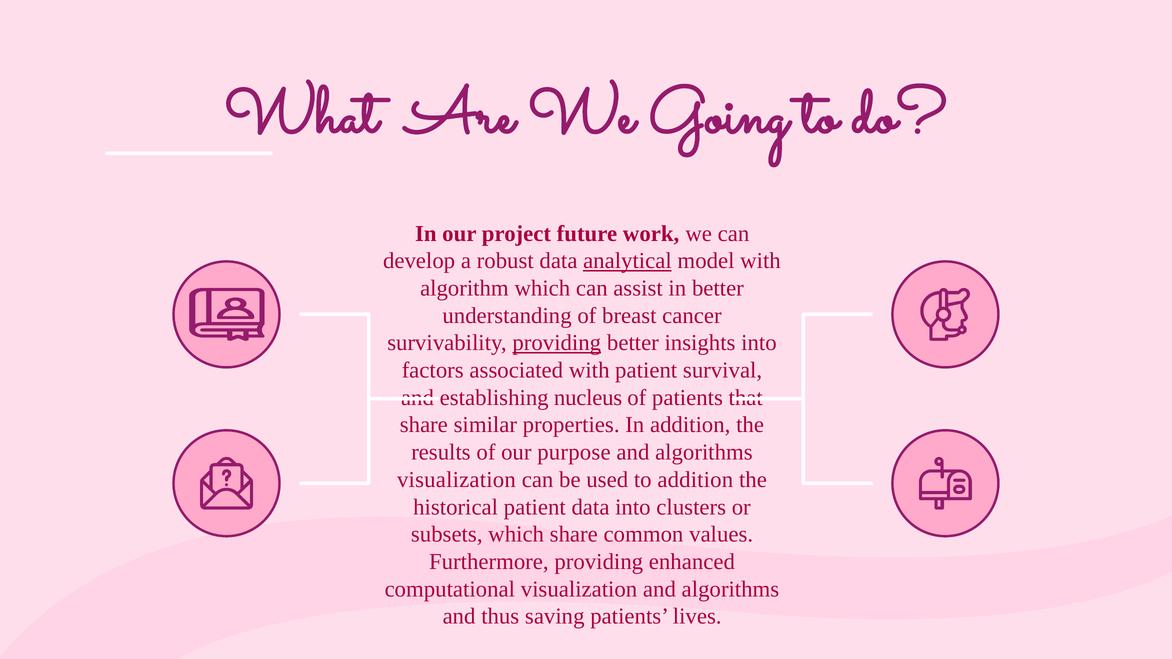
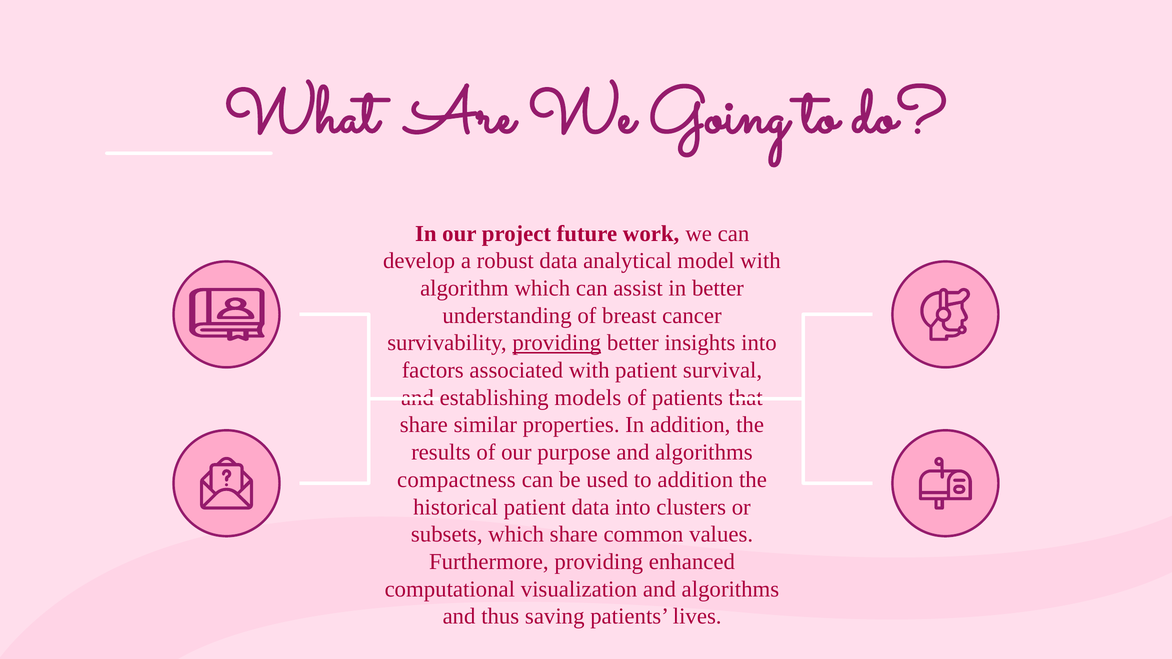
analytical underline: present -> none (627, 261)
nucleus: nucleus -> models (588, 398)
visualization: visualization -> compactness (456, 480)
